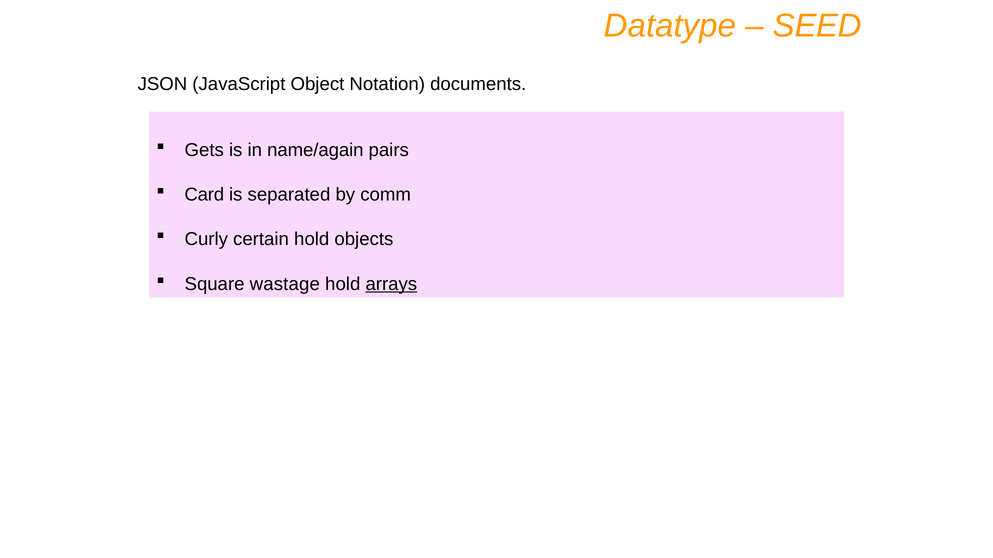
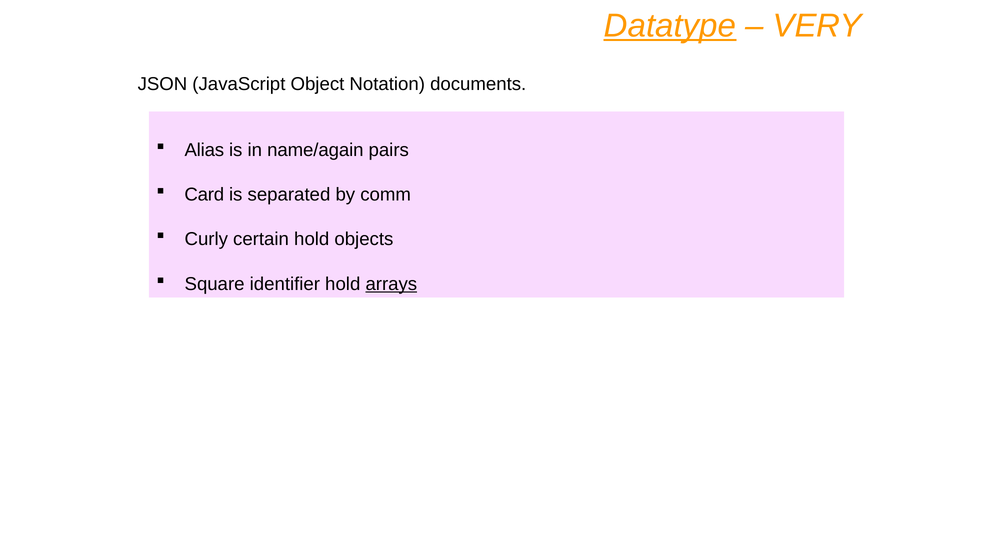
Datatype underline: none -> present (670, 26)
SEED: SEED -> VERY (817, 26)
Gets: Gets -> Alias (204, 150)
wastage: wastage -> identifier (285, 284)
